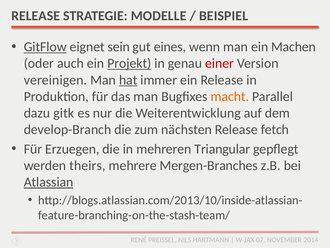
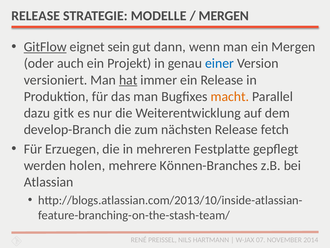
BEISPIEL: BEISPIEL -> MERGEN (224, 16)
eines: eines -> dann (170, 47)
ein Machen: Machen -> Mergen (293, 47)
Projekt underline: present -> none (129, 63)
einer colour: red -> blue (220, 63)
vereinigen: vereinigen -> versioniert (56, 80)
Triangular: Triangular -> Festplatte (222, 149)
theirs: theirs -> holen (87, 165)
Mergen-Branches: Mergen-Branches -> Können-Branches (209, 165)
Atlassian underline: present -> none (49, 182)
